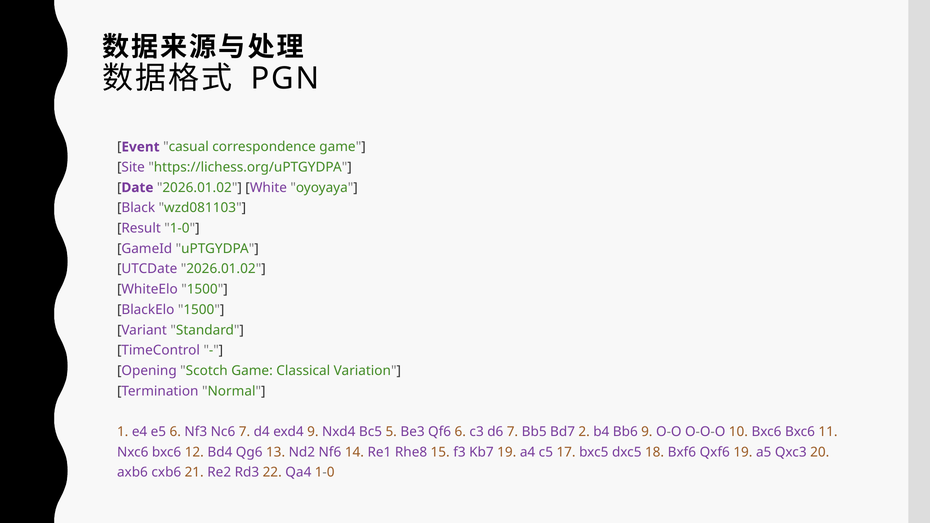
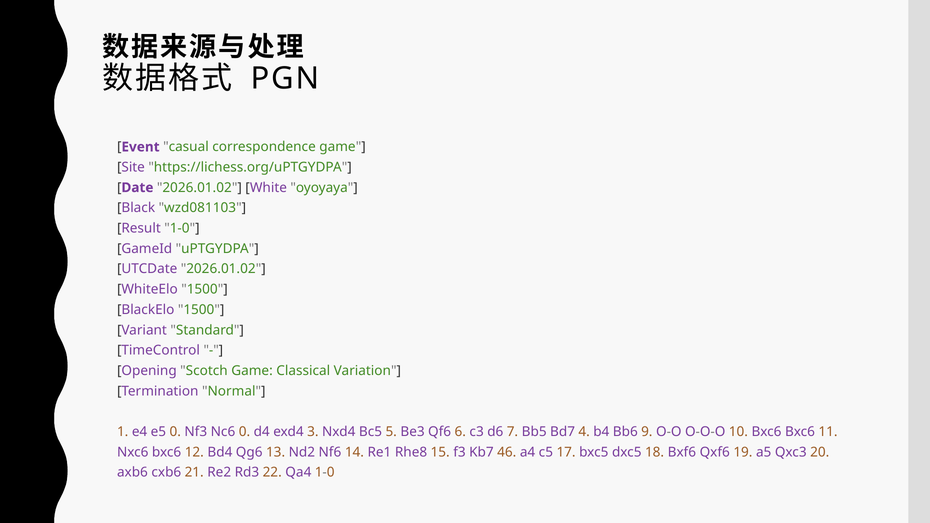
e5 6: 6 -> 0 (175, 432)
Nc6 7: 7 -> 0 (245, 432)
exd4 9: 9 -> 3 (313, 432)
2: 2 -> 4 (584, 432)
Kb7 19: 19 -> 46 (507, 452)
